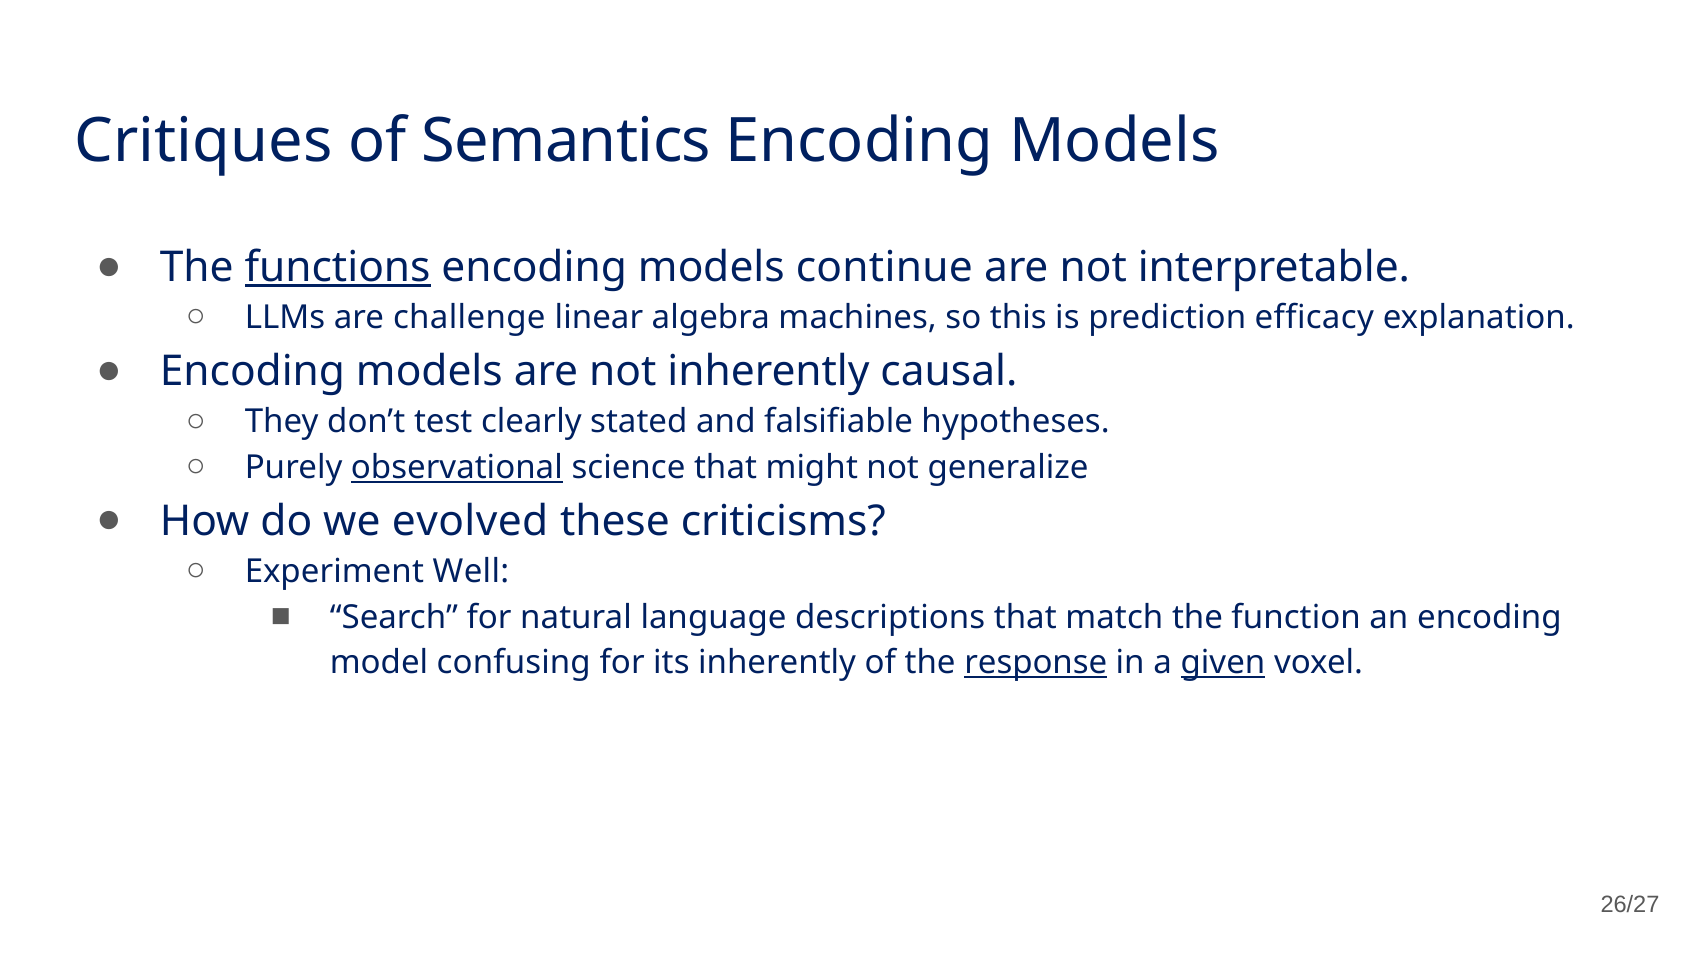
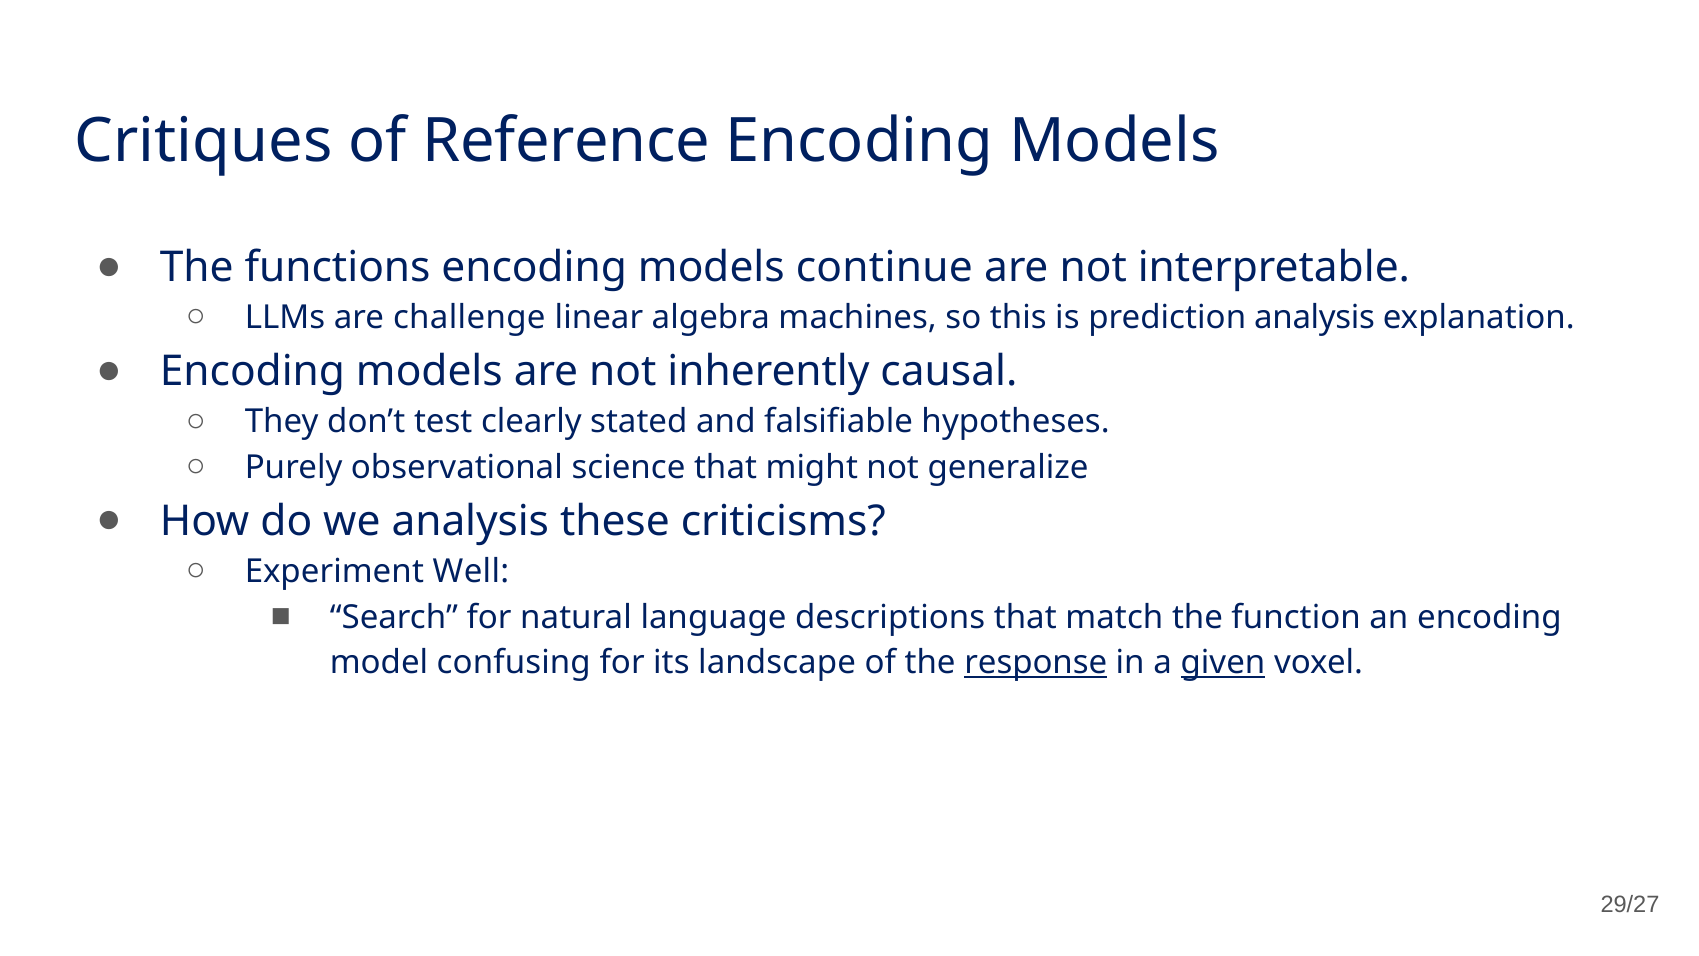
Semantics: Semantics -> Reference (566, 141)
functions underline: present -> none (338, 267)
prediction efficacy: efficacy -> analysis (1315, 318)
observational underline: present -> none (457, 467)
we evolved: evolved -> analysis (470, 521)
its inherently: inherently -> landscape (777, 663)
26/27: 26/27 -> 29/27 (1630, 905)
